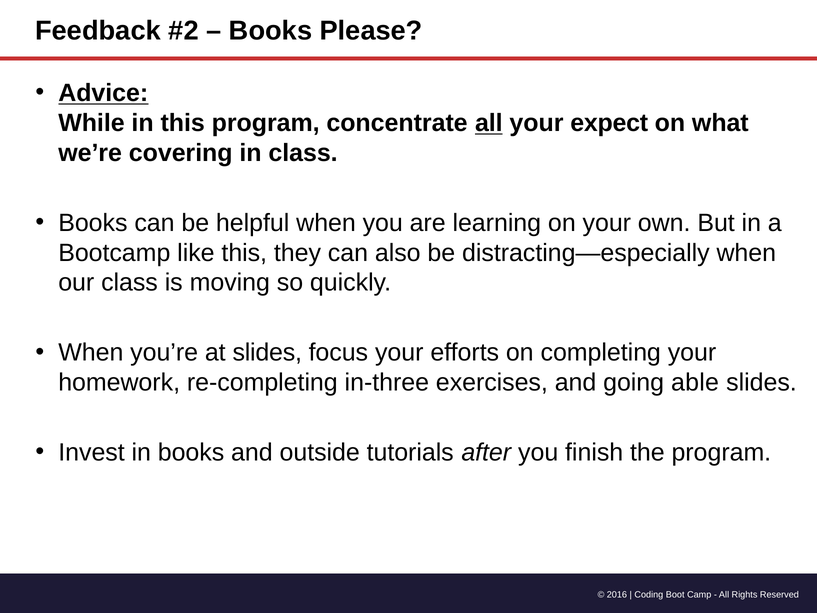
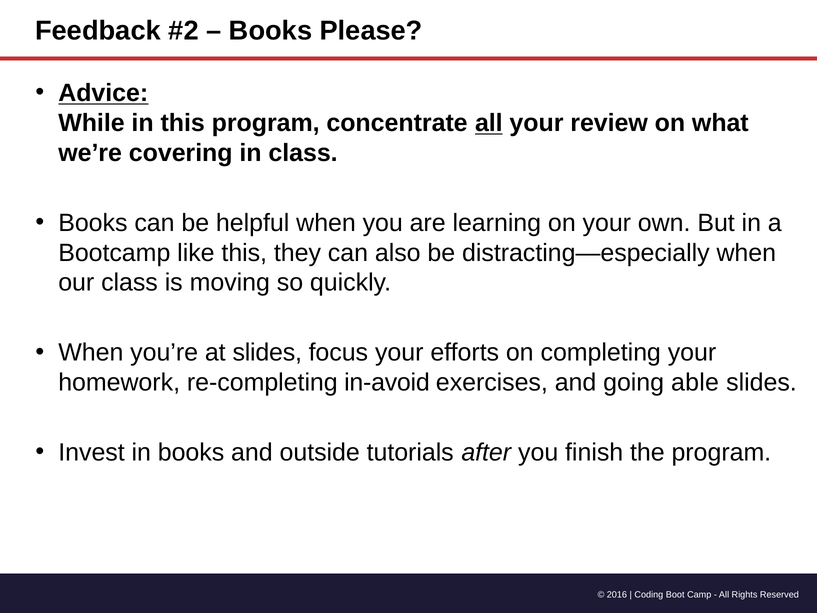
expect: expect -> review (609, 123)
in-three: in-three -> in-avoid (387, 382)
